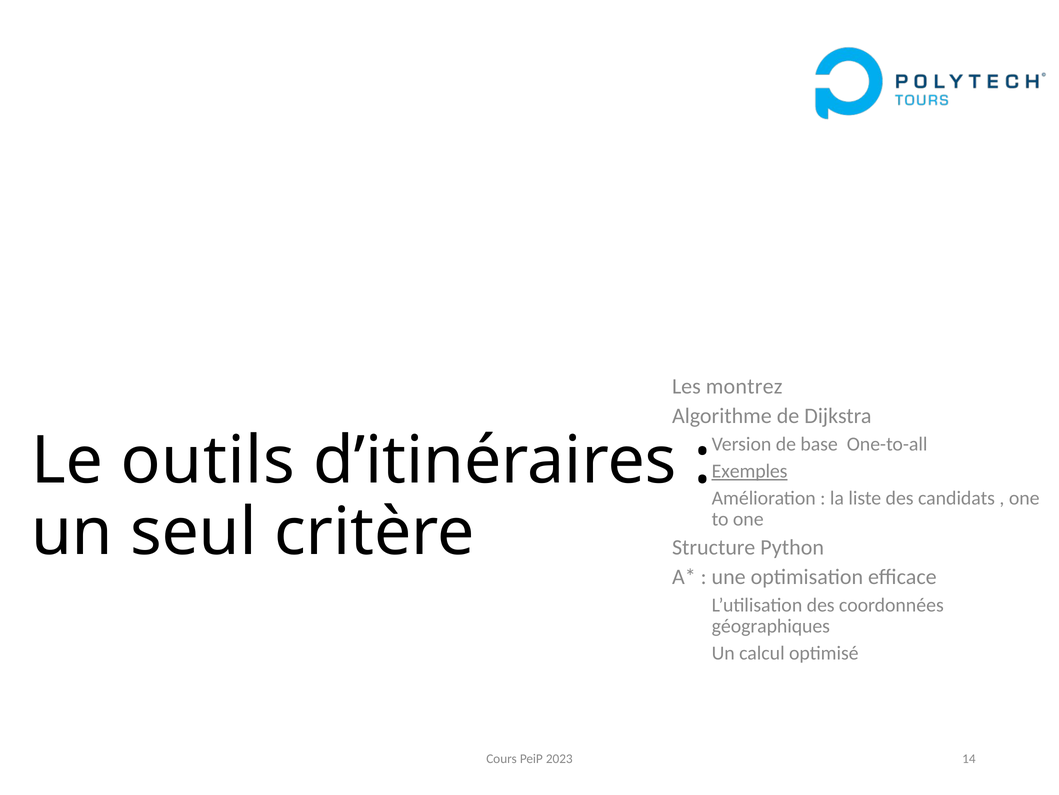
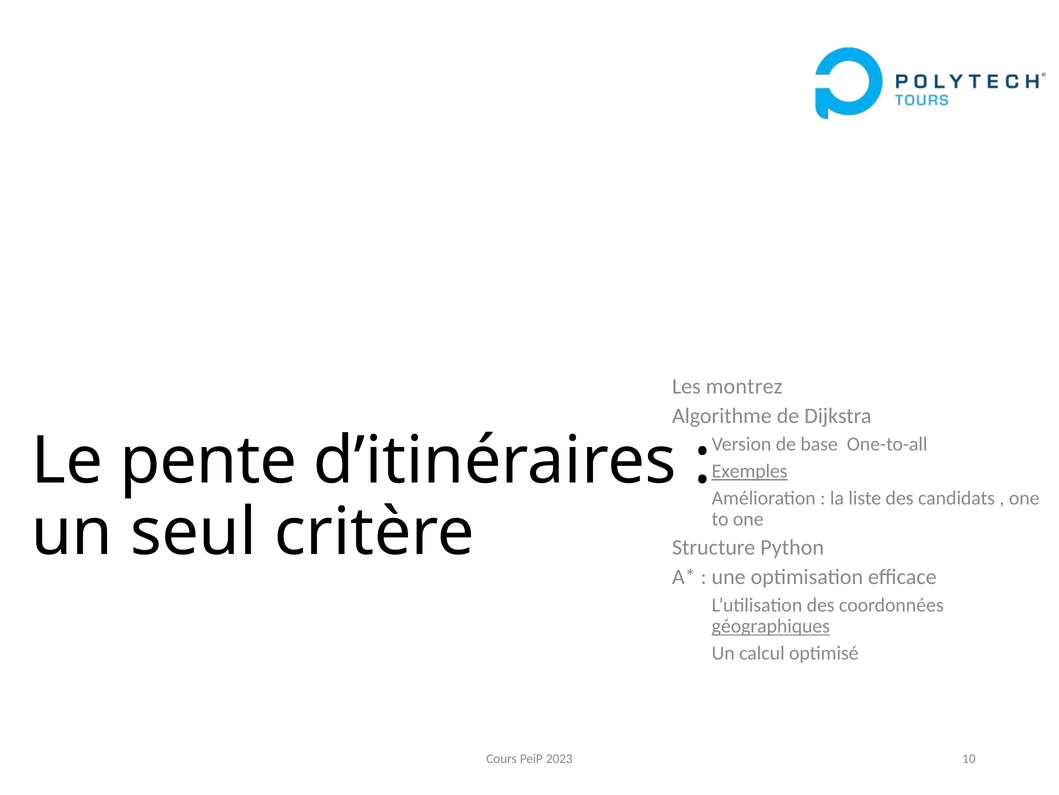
outils: outils -> pente (208, 460)
géographiques underline: none -> present (771, 626)
14: 14 -> 10 (969, 758)
